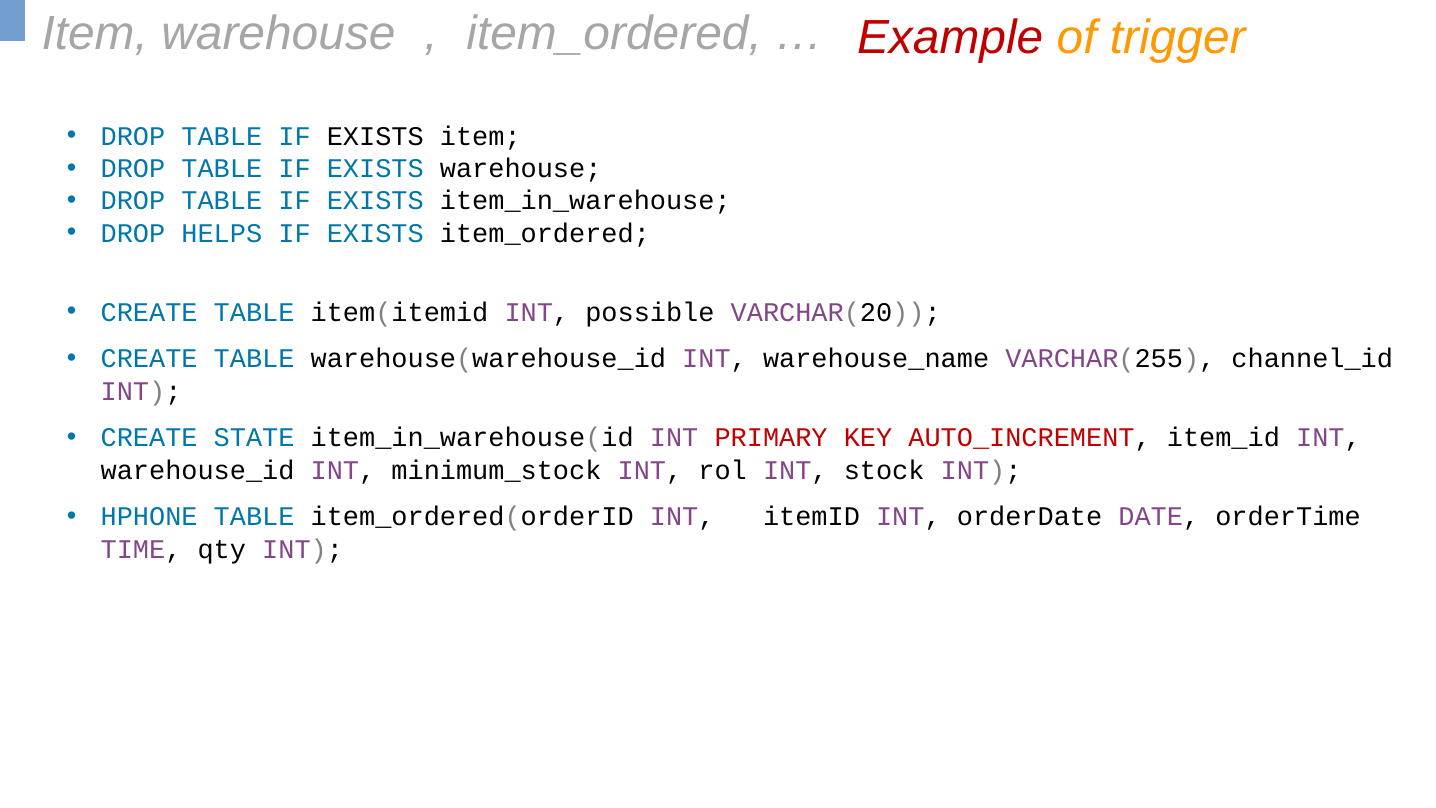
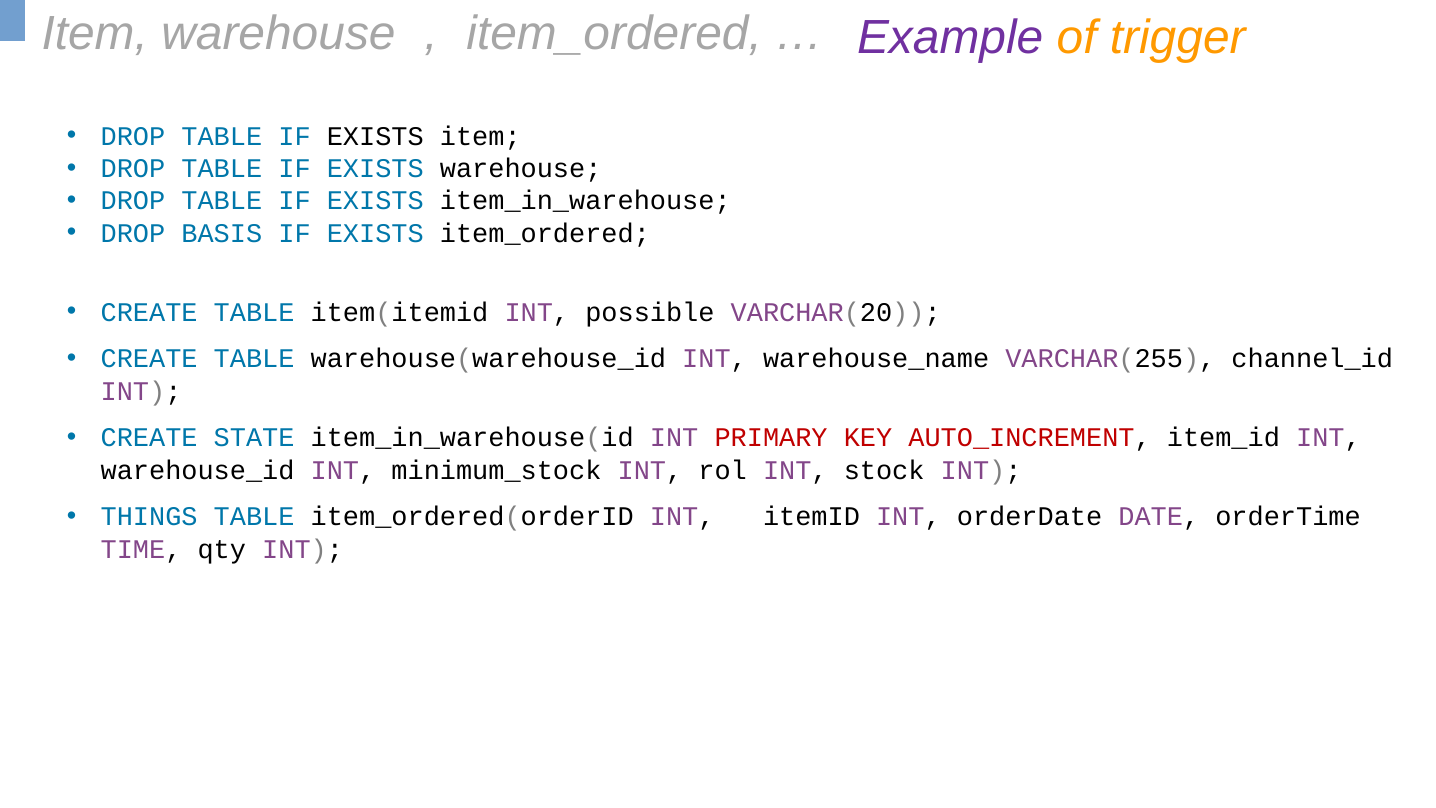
Example colour: red -> purple (950, 37)
HELPS: HELPS -> BASIS (222, 233)
HPHONE: HPHONE -> THINGS (149, 517)
